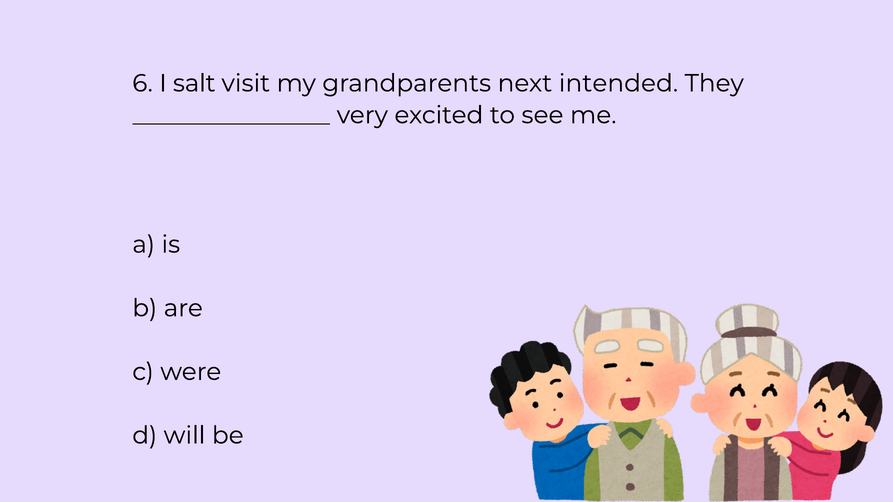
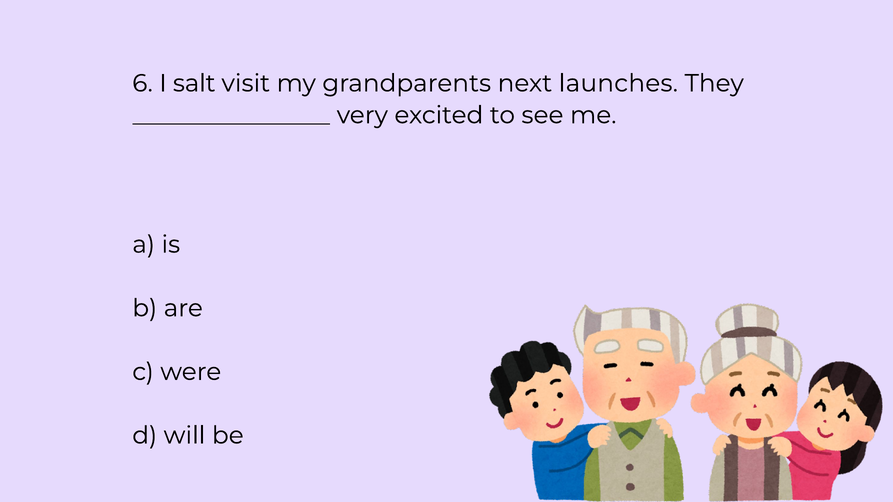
intended: intended -> launches (618, 83)
